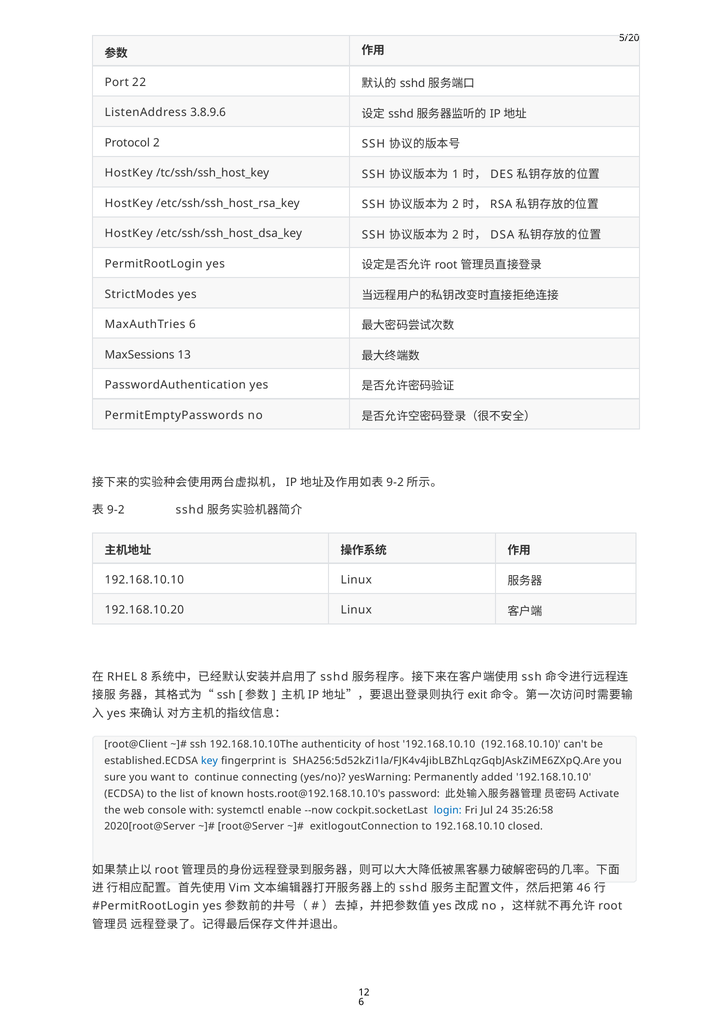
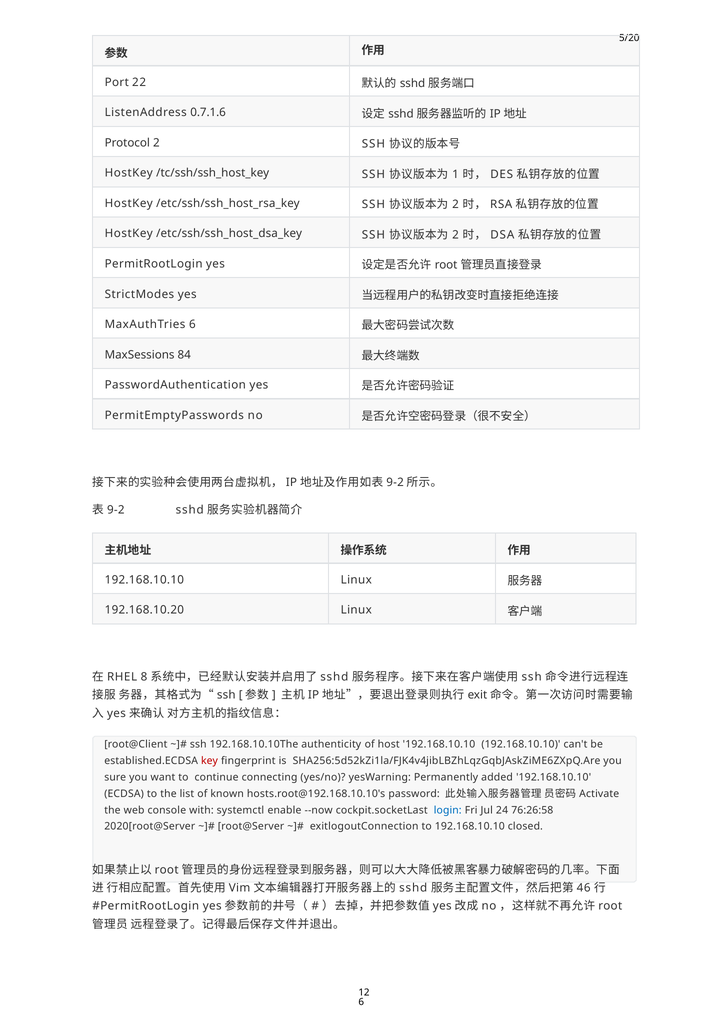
3.8.9.6: 3.8.9.6 -> 0.7.1.6 (208, 113)
13: 13 -> 84 (184, 355)
key colour: blue -> red (209, 761)
35:26:58: 35:26:58 -> 76:26:58 (532, 810)
